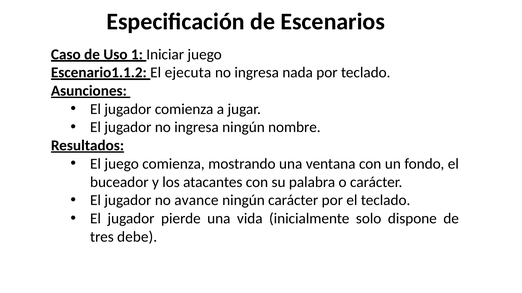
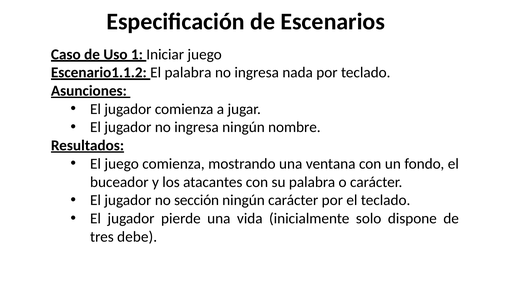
El ejecuta: ejecuta -> palabra (188, 73)
avance: avance -> sección (197, 201)
